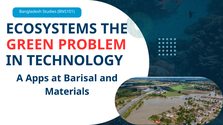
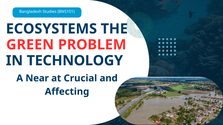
Apps: Apps -> Near (37, 78)
Barisal: Barisal -> Crucial (80, 78)
Materials: Materials -> Affecting (67, 92)
